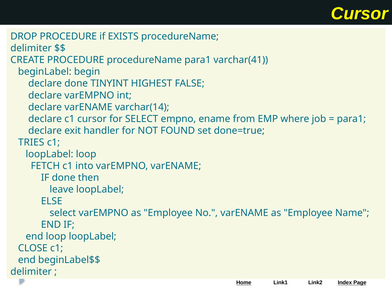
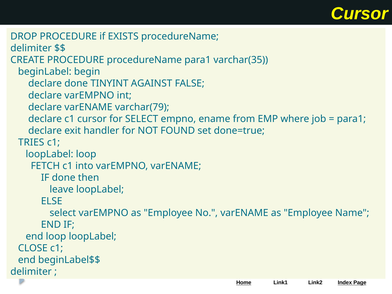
varchar(41: varchar(41 -> varchar(35 (241, 60)
HIGHEST: HIGHEST -> AGAINST (152, 84)
varchar(14: varchar(14 -> varchar(79 (142, 107)
